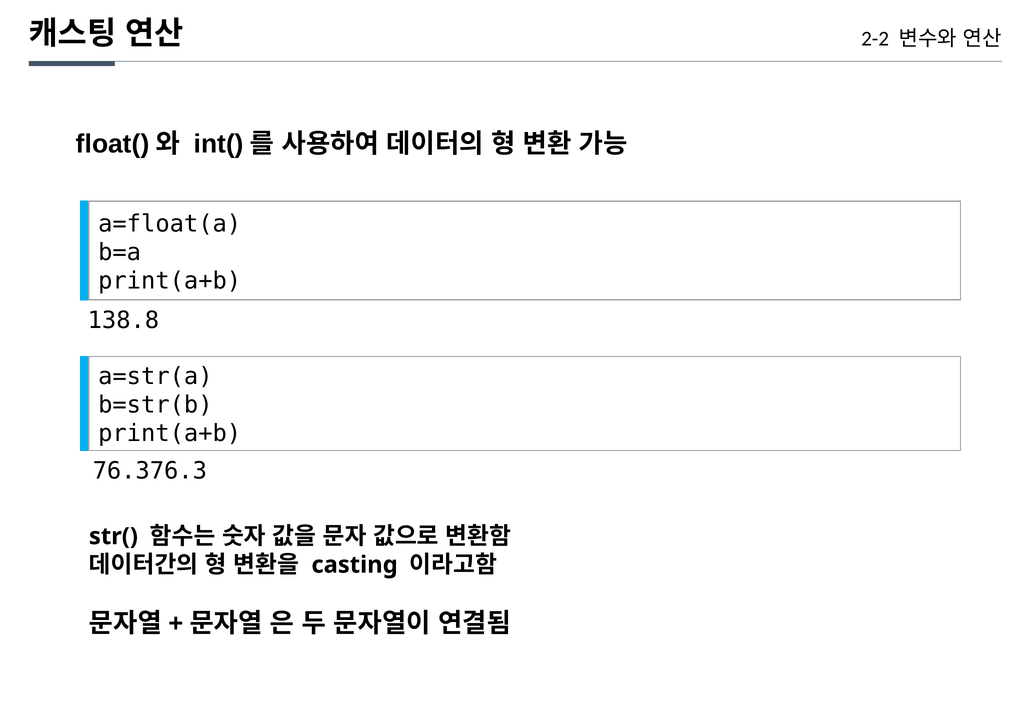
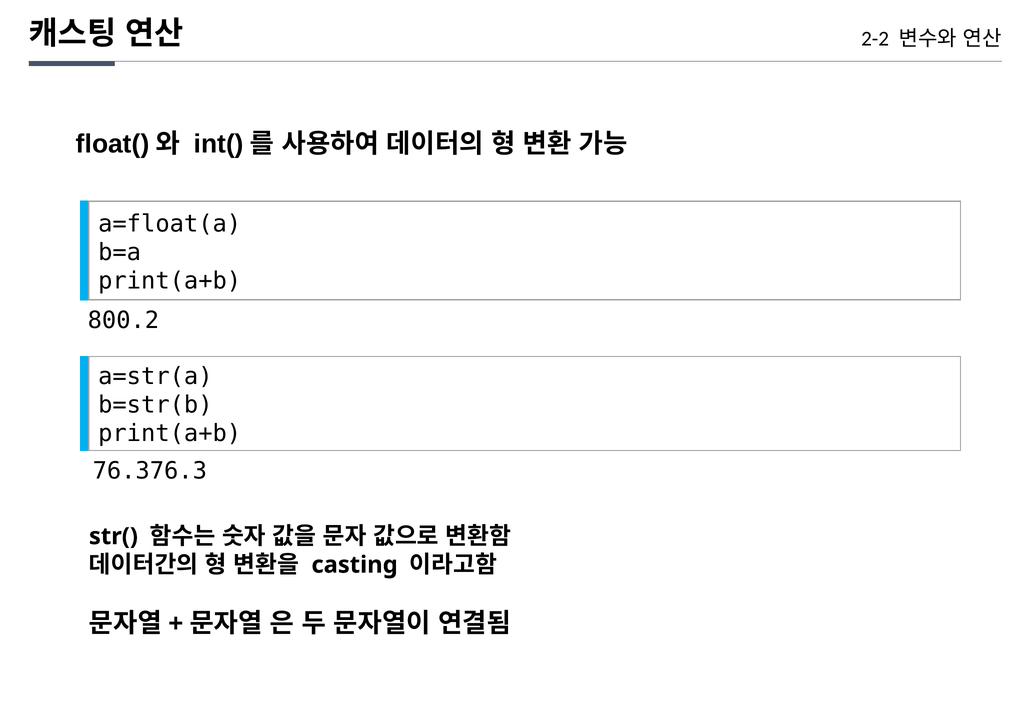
138.8: 138.8 -> 800.2 (123, 321)
